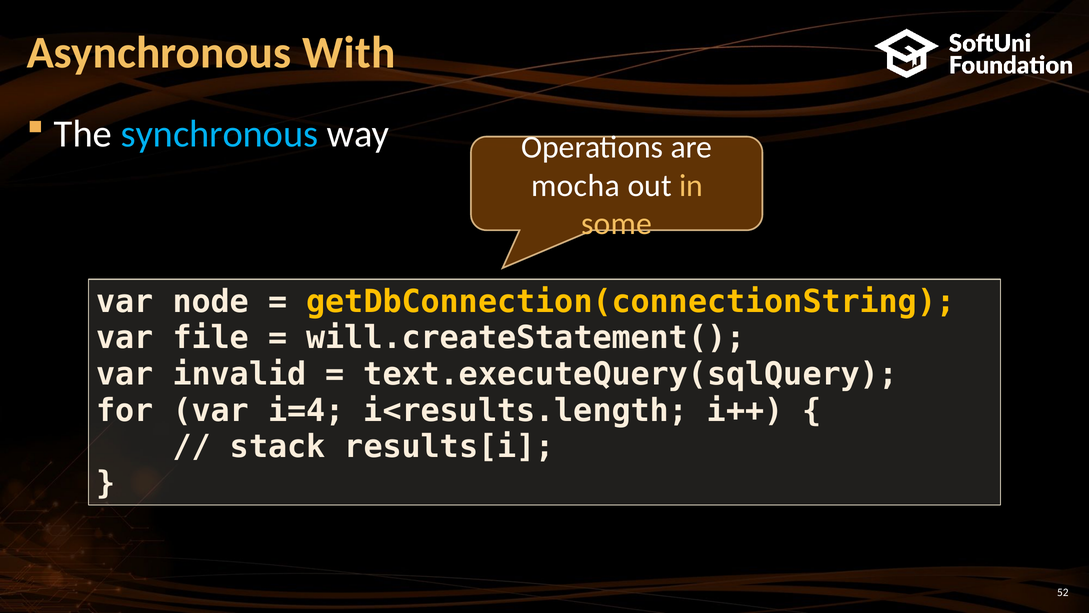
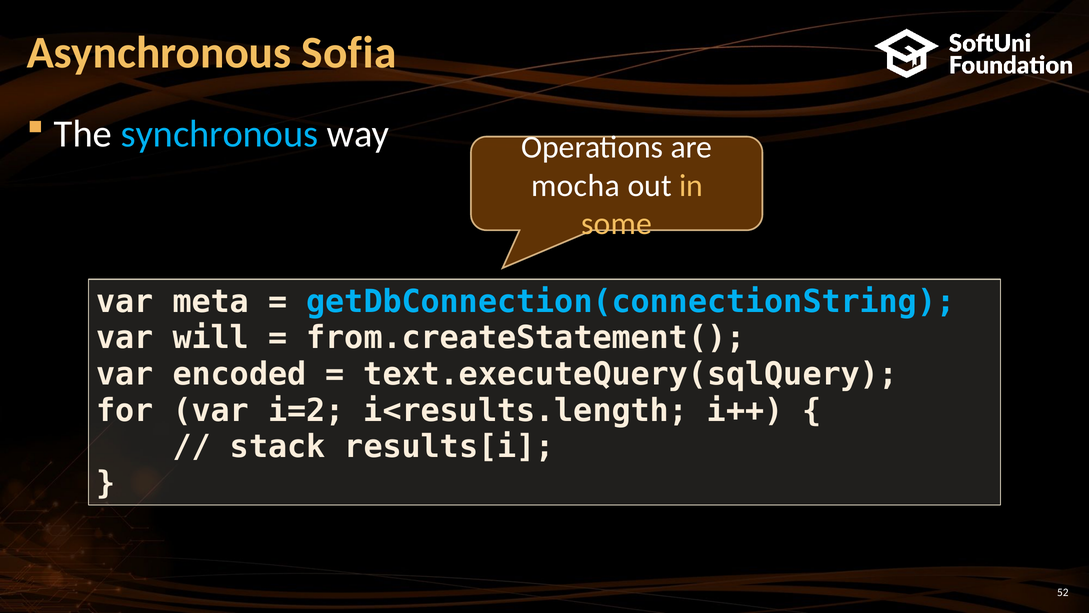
With: With -> Sofia (349, 53)
node: node -> meta (211, 302)
getDbConnection(connectionString colour: yellow -> light blue (631, 302)
file: file -> will (211, 338)
will.createStatement(: will.createStatement( -> from.createStatement( (526, 338)
invalid: invalid -> encoded (240, 374)
i=4: i=4 -> i=2 (306, 410)
